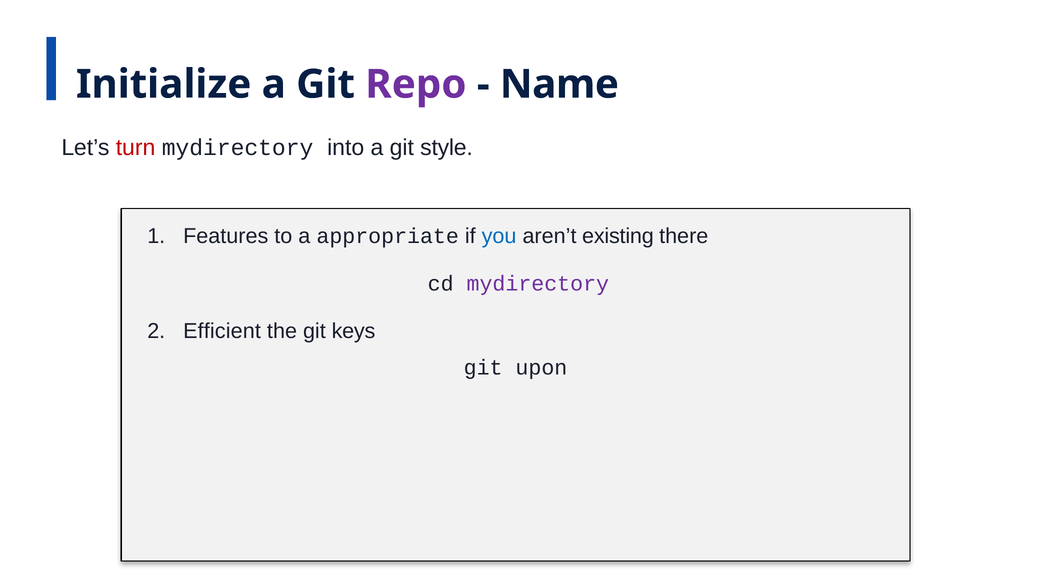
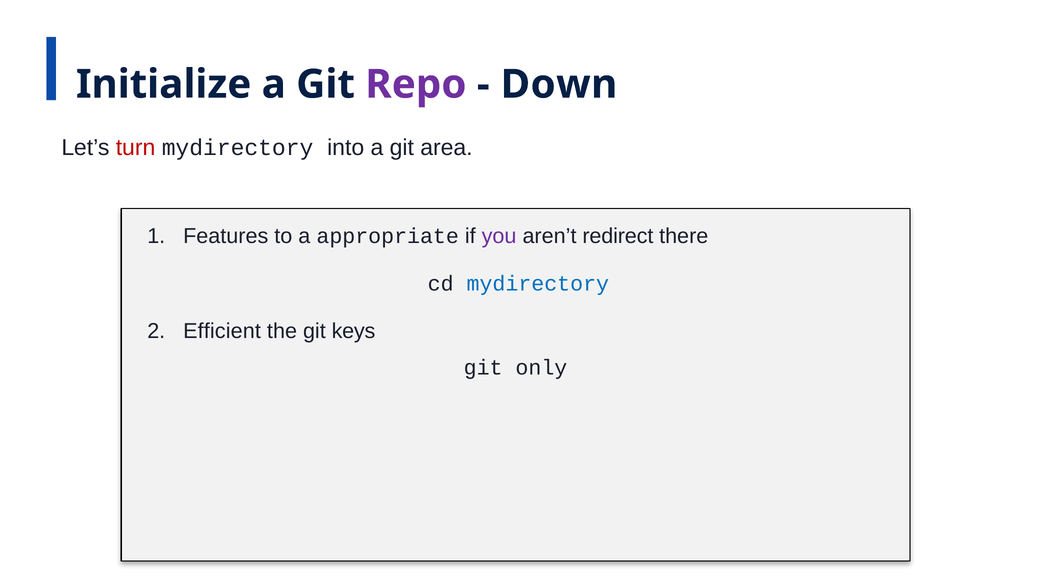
Name: Name -> Down (559, 84)
style: style -> area (446, 148)
you colour: blue -> purple (499, 236)
existing: existing -> redirect (618, 236)
mydirectory colour: purple -> blue (538, 284)
upon: upon -> only (541, 368)
